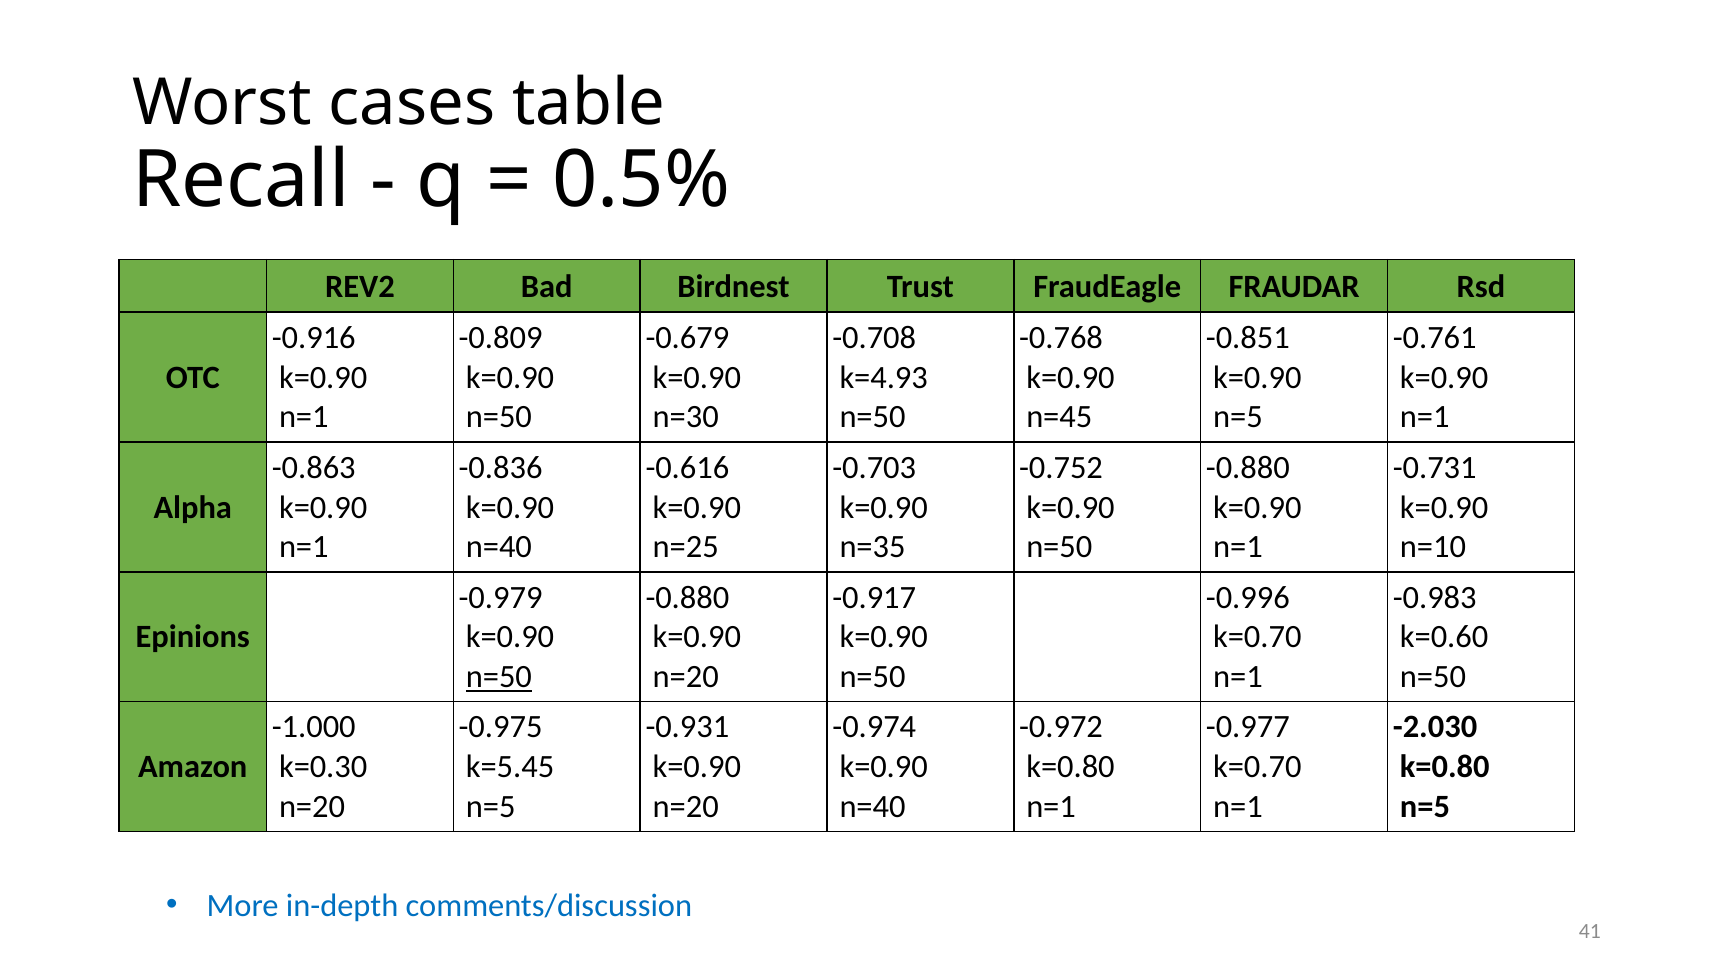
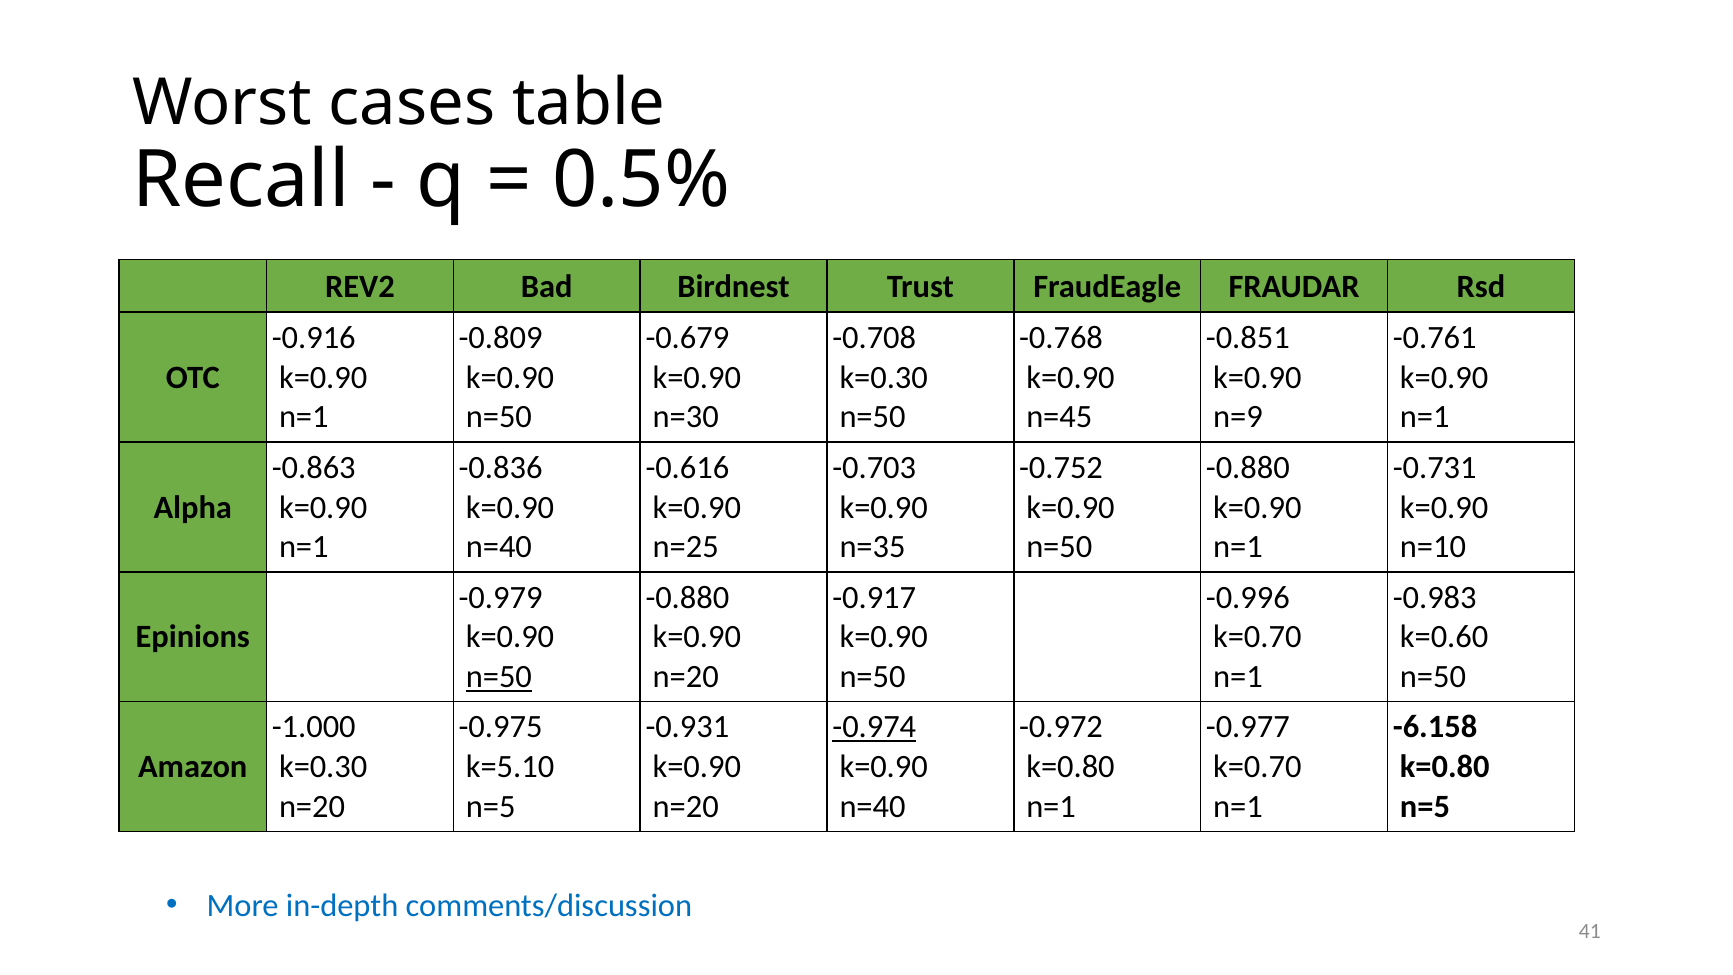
k=4.93: k=4.93 -> k=0.30 (884, 377)
n=5: n=5 -> n=9 (1238, 417)
-0.974 underline: none -> present (874, 727)
-2.030: -2.030 -> -6.158 (1435, 727)
k=5.45: k=5.45 -> k=5.10 (510, 767)
